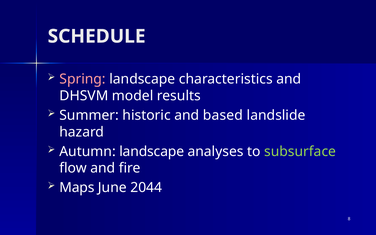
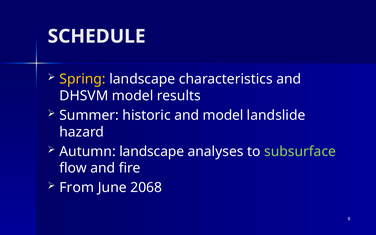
Spring colour: pink -> yellow (83, 79)
and based: based -> model (223, 115)
Maps: Maps -> From (77, 188)
2044: 2044 -> 2068 (146, 188)
